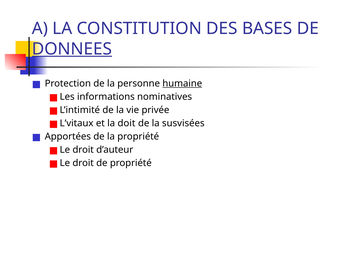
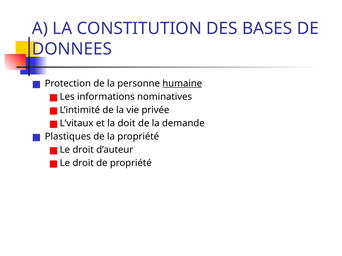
DONNEES underline: present -> none (72, 49)
susvisées: susvisées -> demande (183, 123)
Apportées: Apportées -> Plastiques (68, 137)
